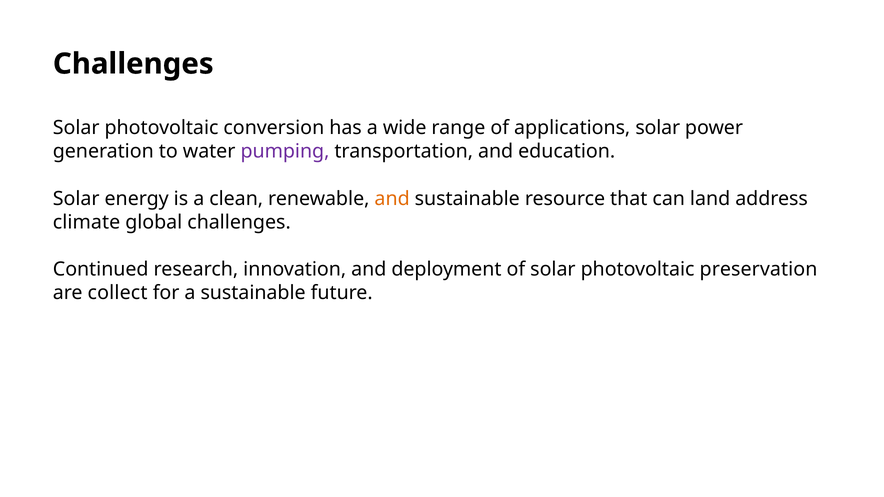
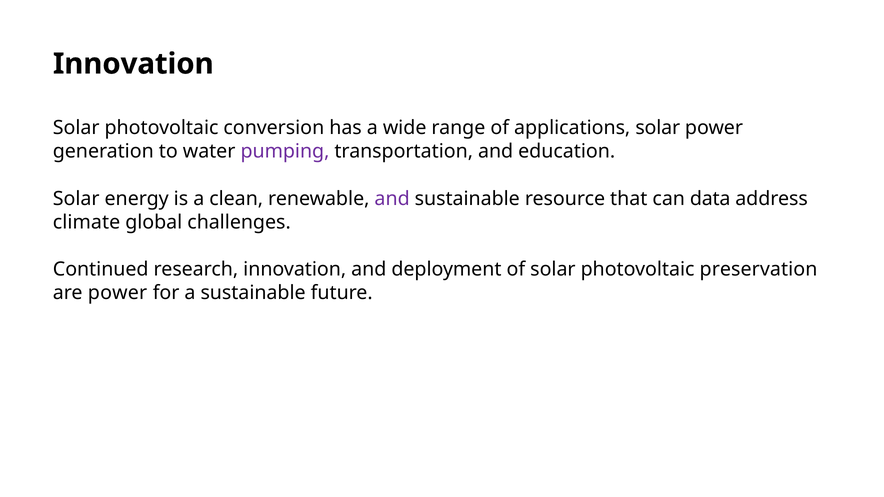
Challenges: Challenges -> Innovation (133, 64)
and colour: orange -> purple (392, 199)
land: land -> data (710, 199)
are collect: collect -> power (118, 293)
